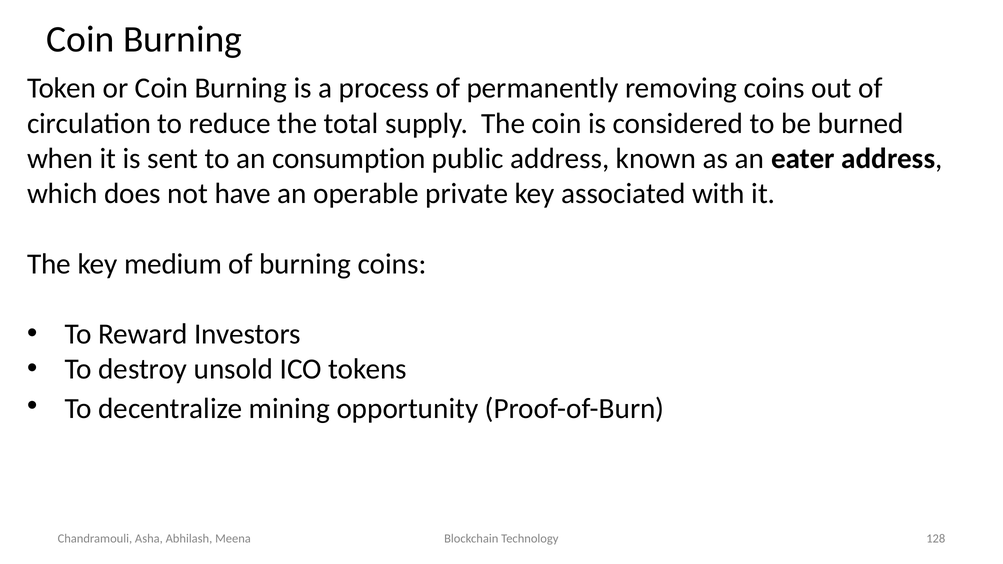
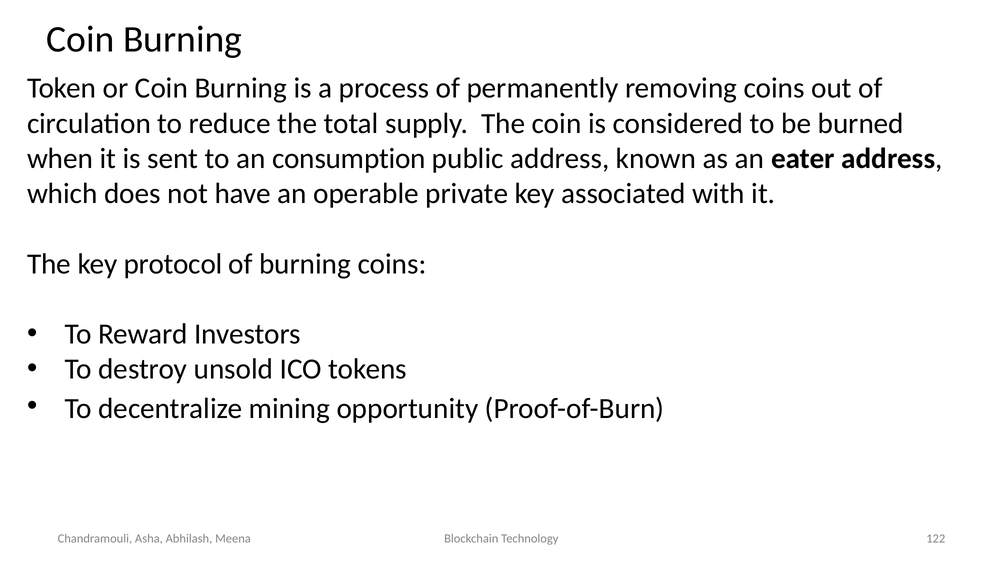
medium: medium -> protocol (173, 264)
128: 128 -> 122 (936, 539)
